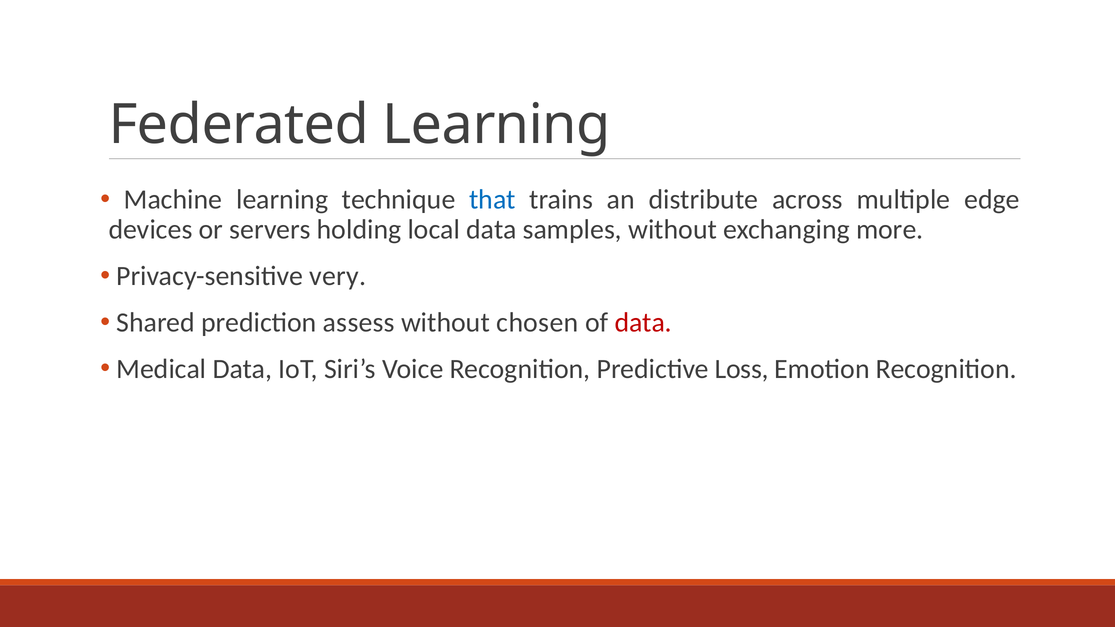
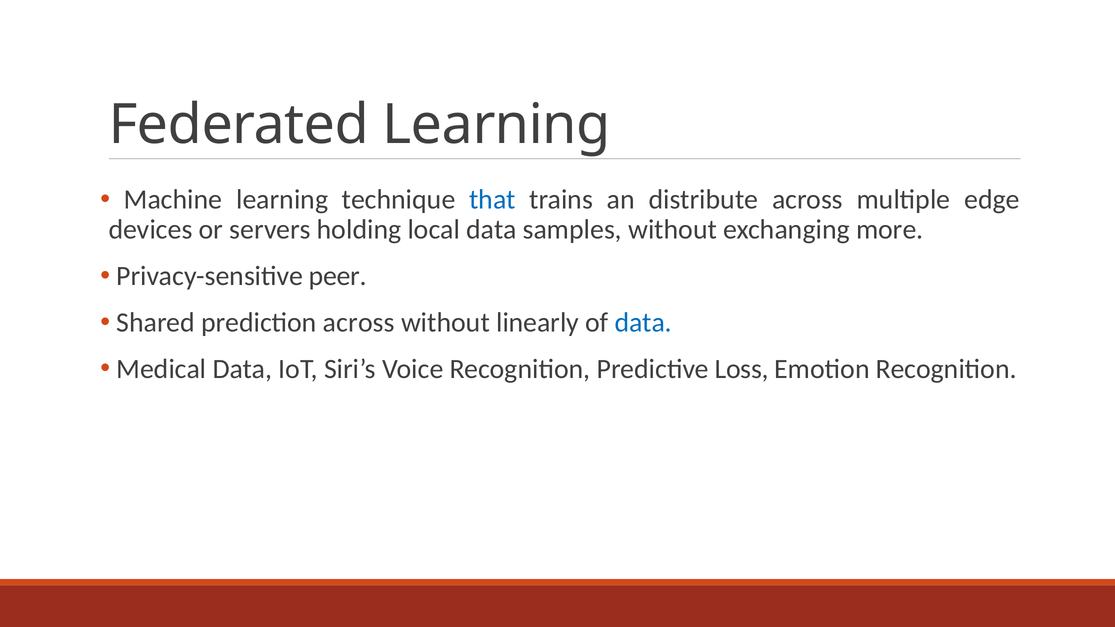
very: very -> peer (338, 276)
prediction assess: assess -> across (359, 323)
chosen: chosen -> linearly (538, 323)
data colour: red -> blue (643, 323)
